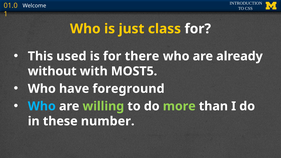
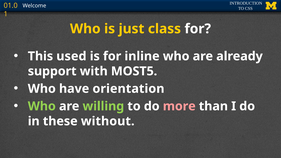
there: there -> inline (142, 56)
without: without -> support (52, 71)
foreground: foreground -> orientation (128, 89)
Who colour: light blue -> light green (42, 106)
more colour: light green -> pink (179, 106)
number: number -> without (108, 121)
